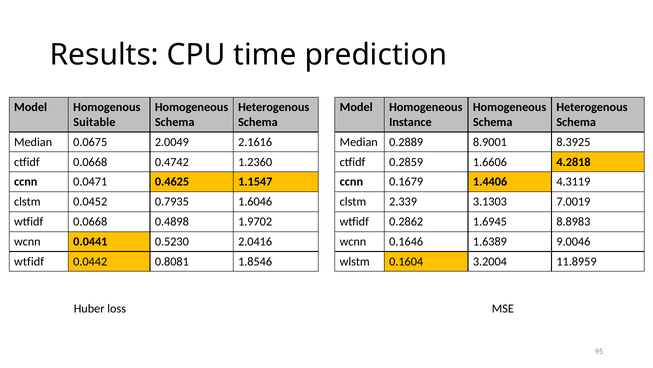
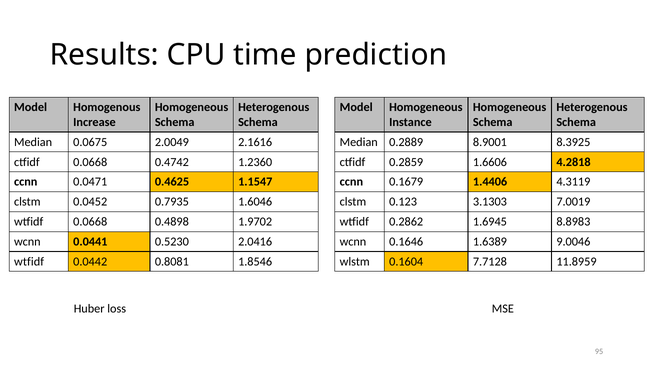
Suitable: Suitable -> Increase (94, 122)
2.339: 2.339 -> 0.123 (403, 201)
3.2004: 3.2004 -> 7.7128 (490, 261)
